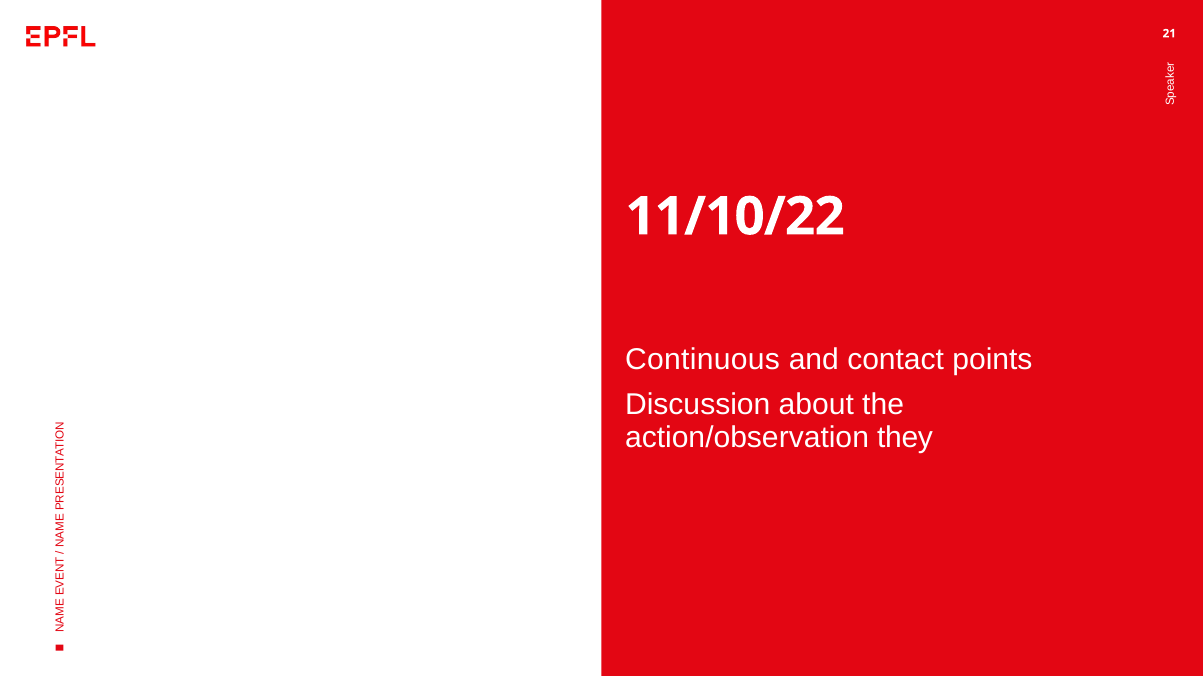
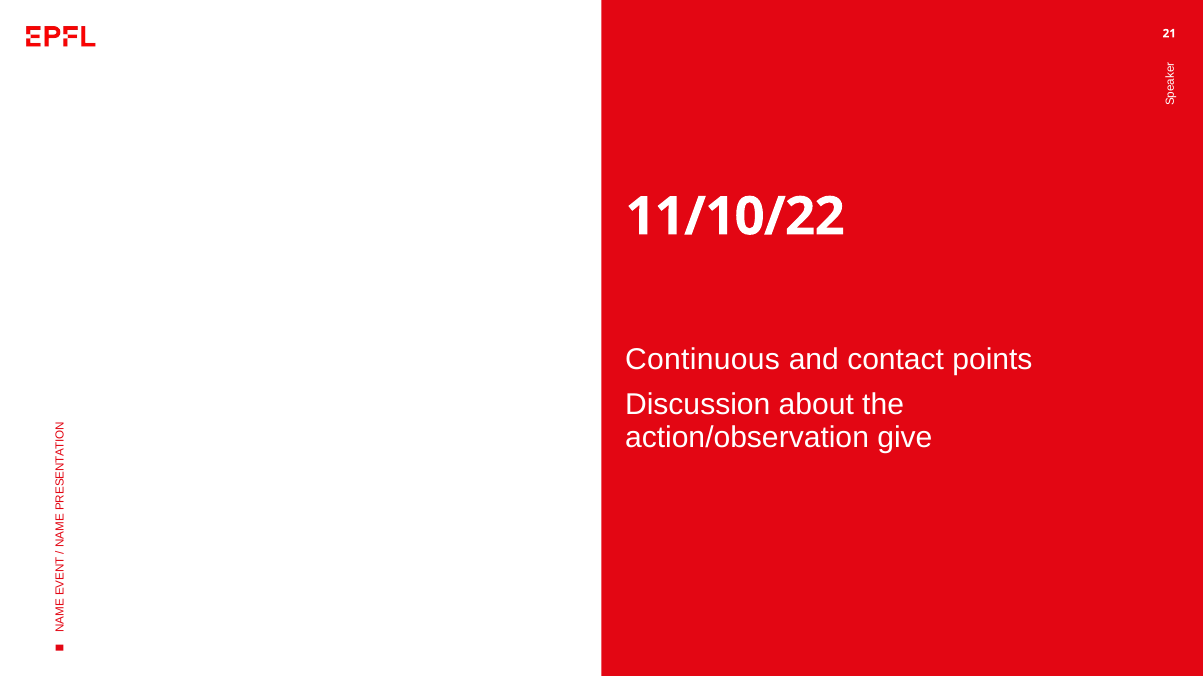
they: they -> give (905, 438)
